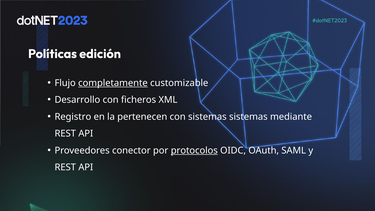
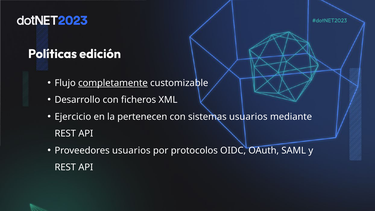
Registro: Registro -> Ejercicio (73, 117)
sistemas sistemas: sistemas -> usuarios (248, 117)
Proveedores conector: conector -> usuarios (131, 150)
protocolos underline: present -> none (194, 150)
